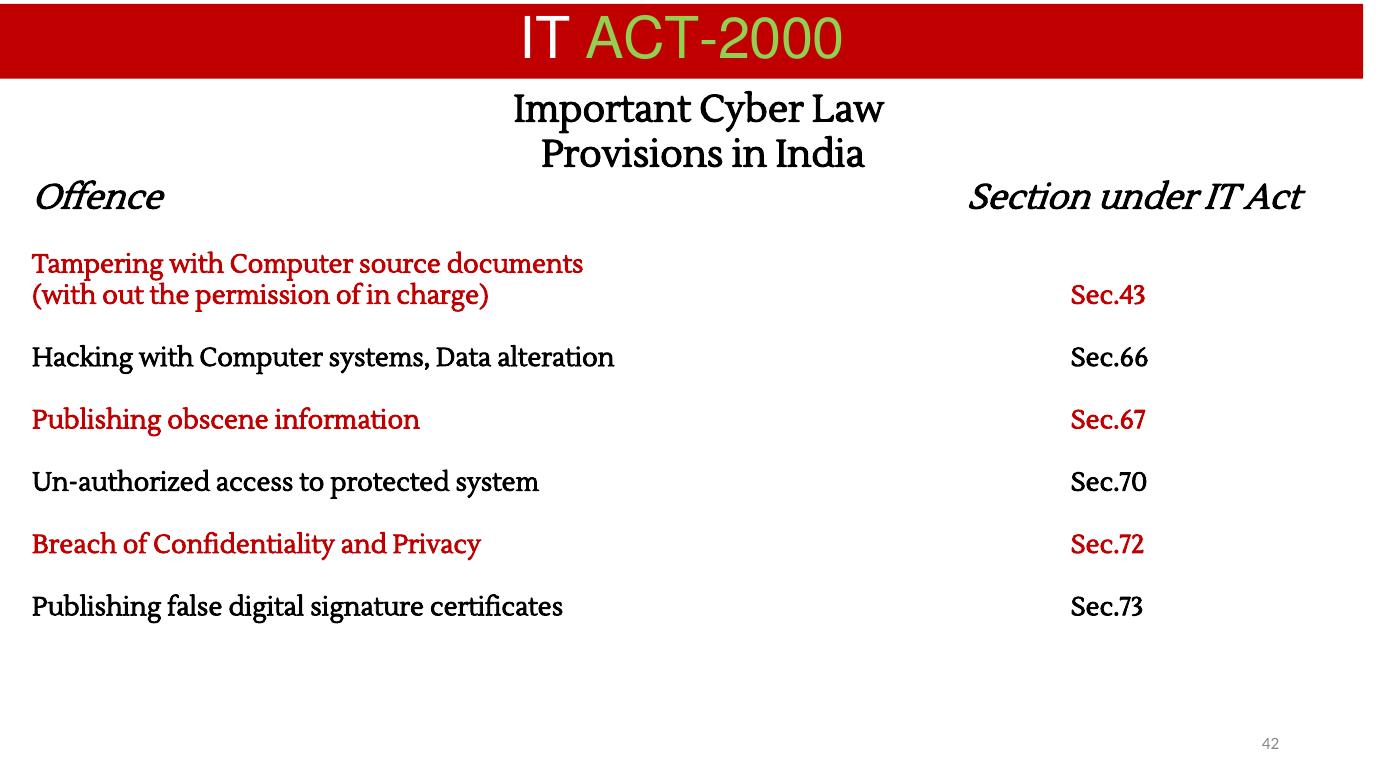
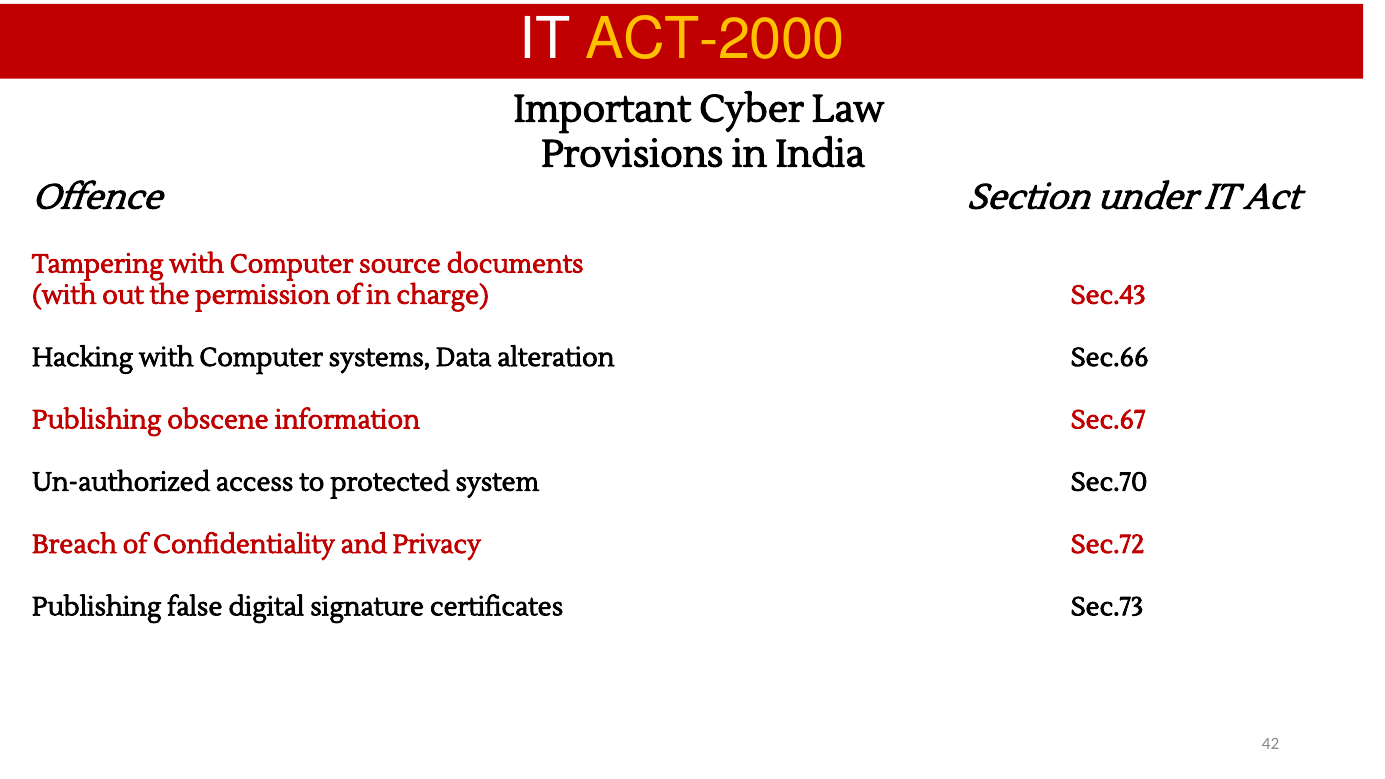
ACT-2000 colour: light green -> yellow (715, 40)
